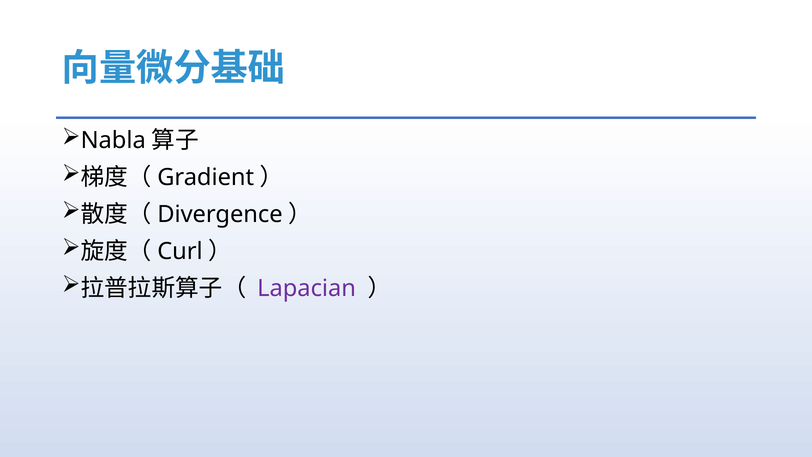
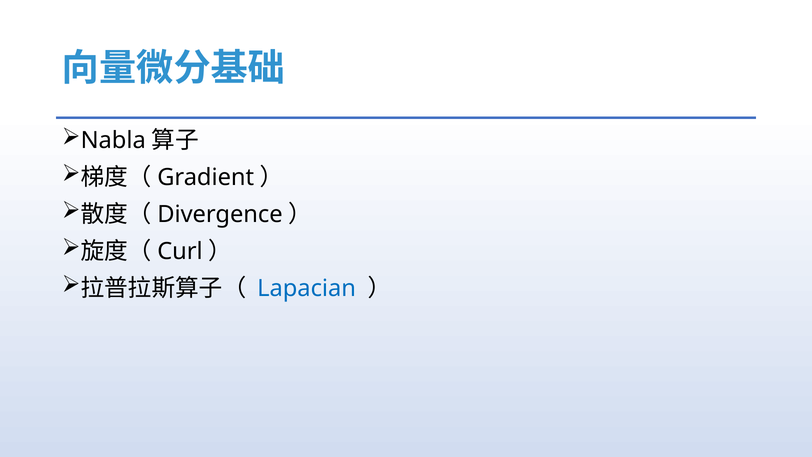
Lapacian colour: purple -> blue (307, 288)
